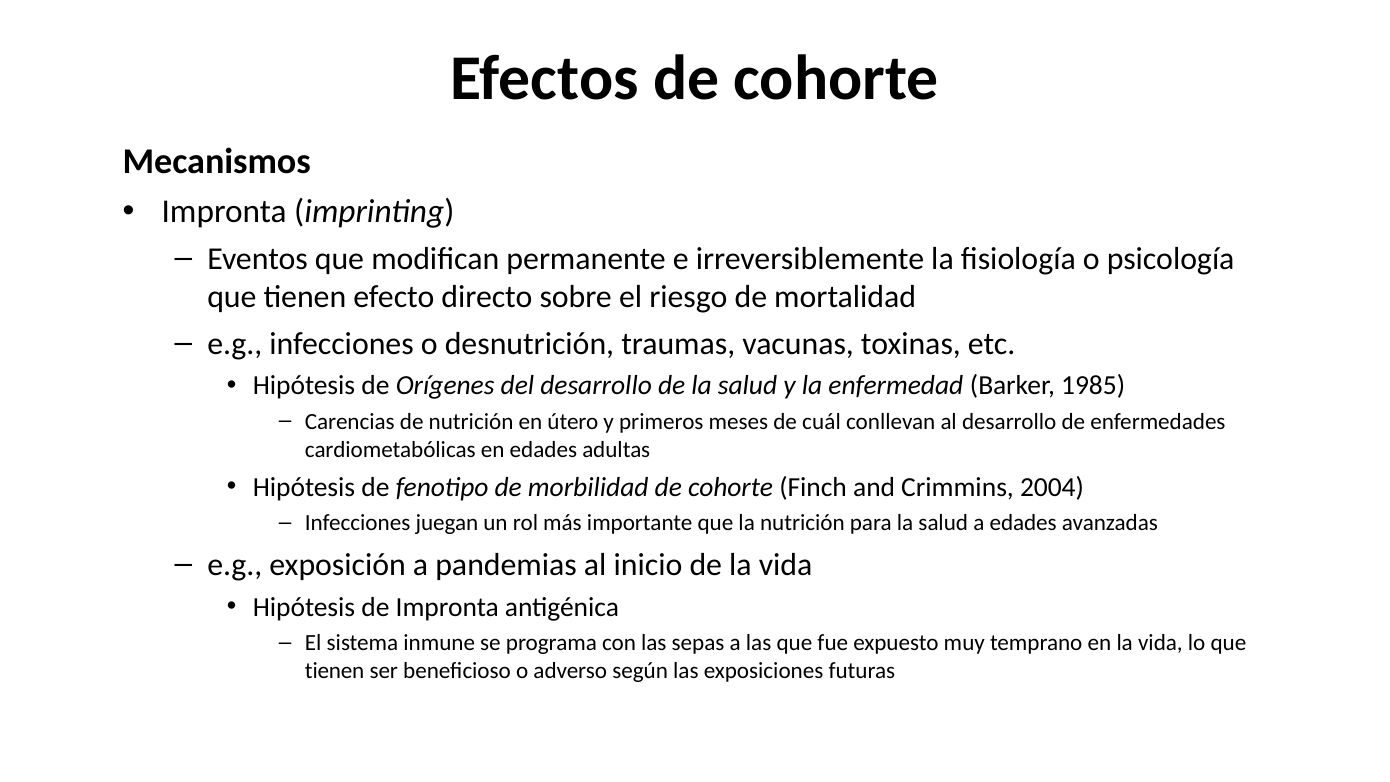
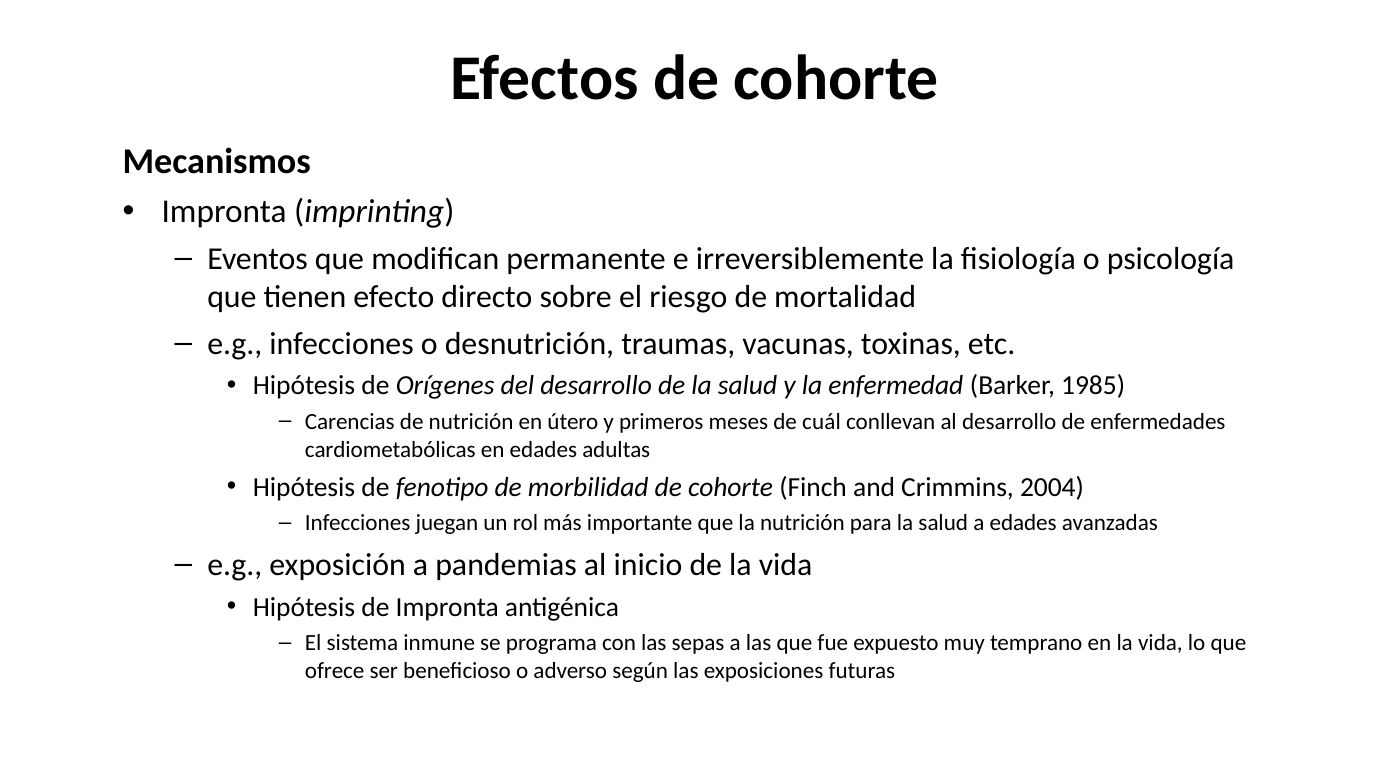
tienen: tienen -> ofrece (335, 671)
